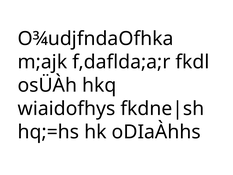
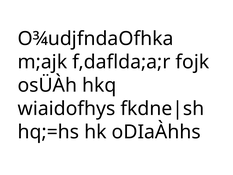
fkdl: fkdl -> fojk (192, 62)
